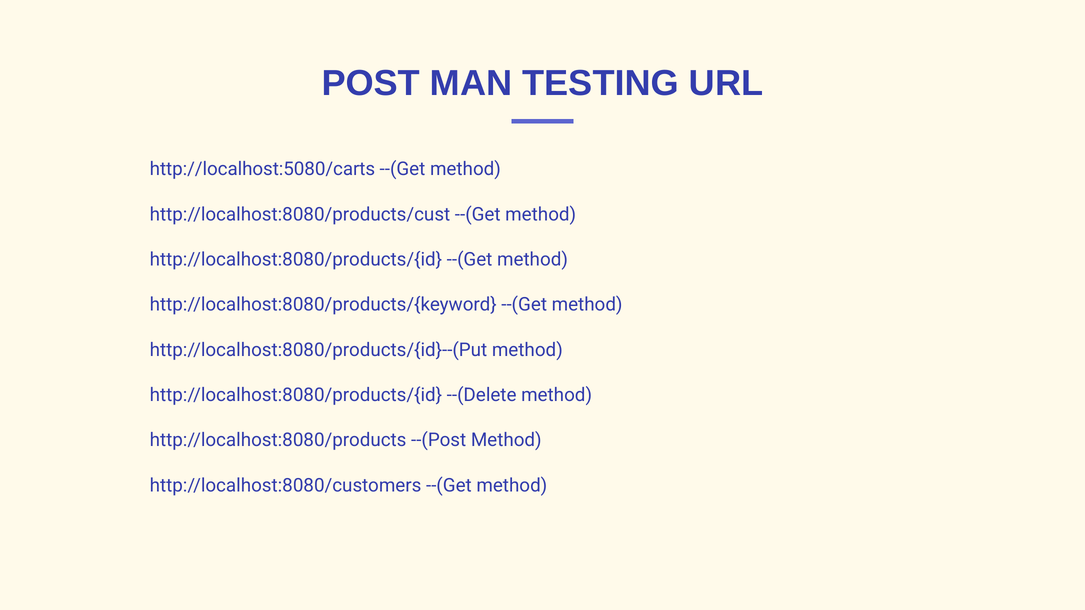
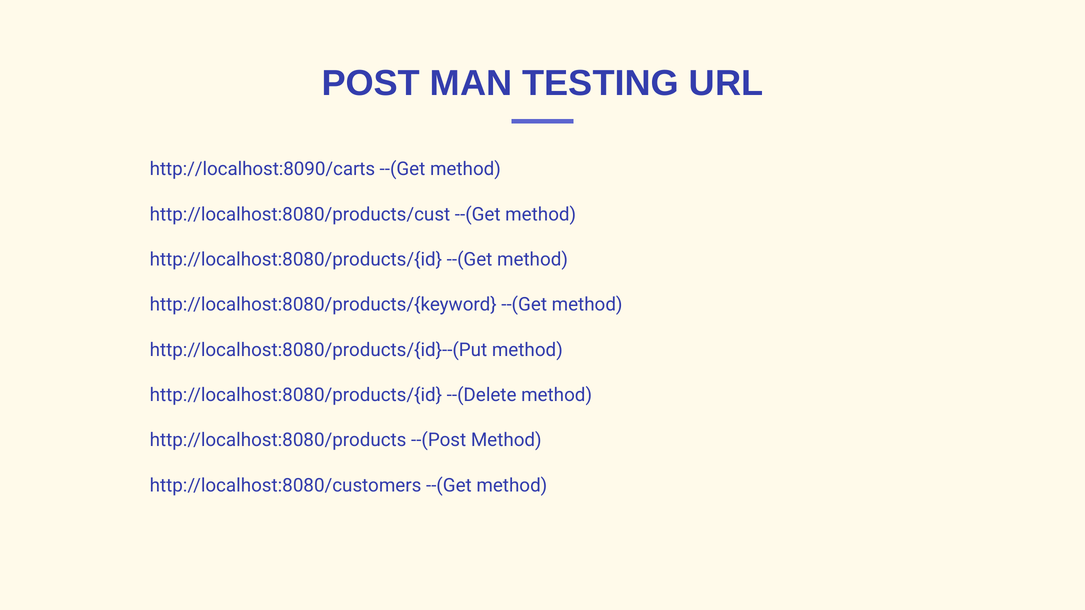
http://localhost:5080/carts: http://localhost:5080/carts -> http://localhost:8090/carts (262, 169)
